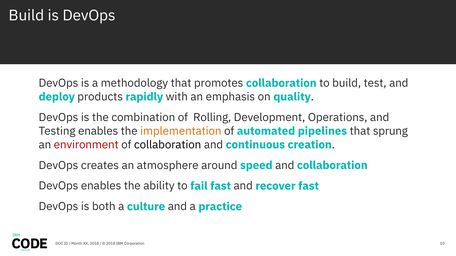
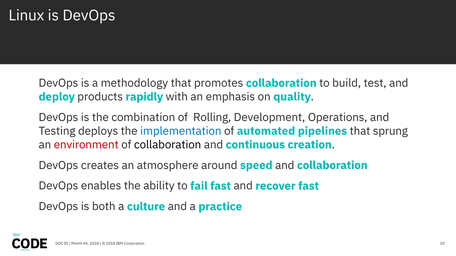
Build: Build -> Linux (26, 16)
Testing enables: enables -> deploys (98, 131)
implementation colour: orange -> blue (181, 131)
